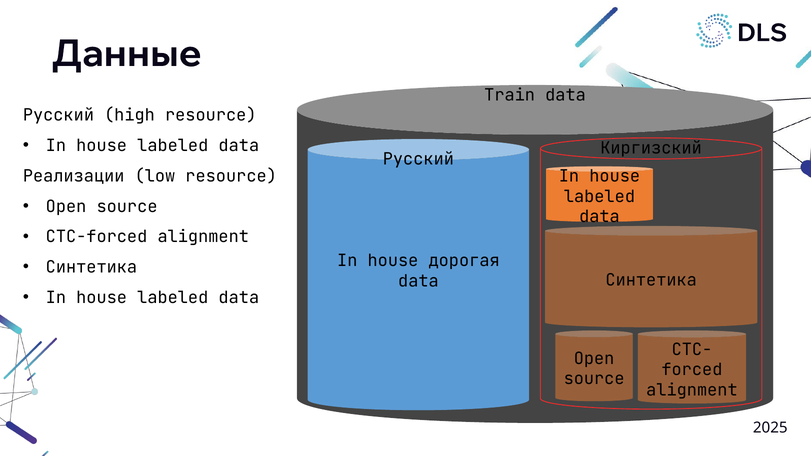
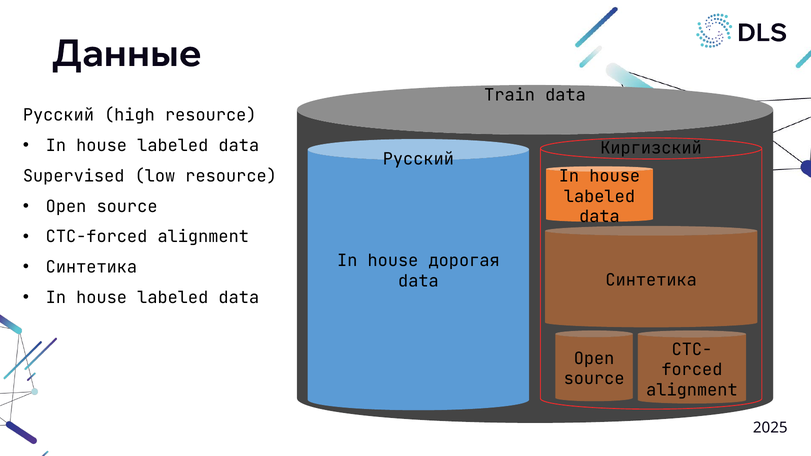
Реализации: Реализации -> Supervised (74, 176)
